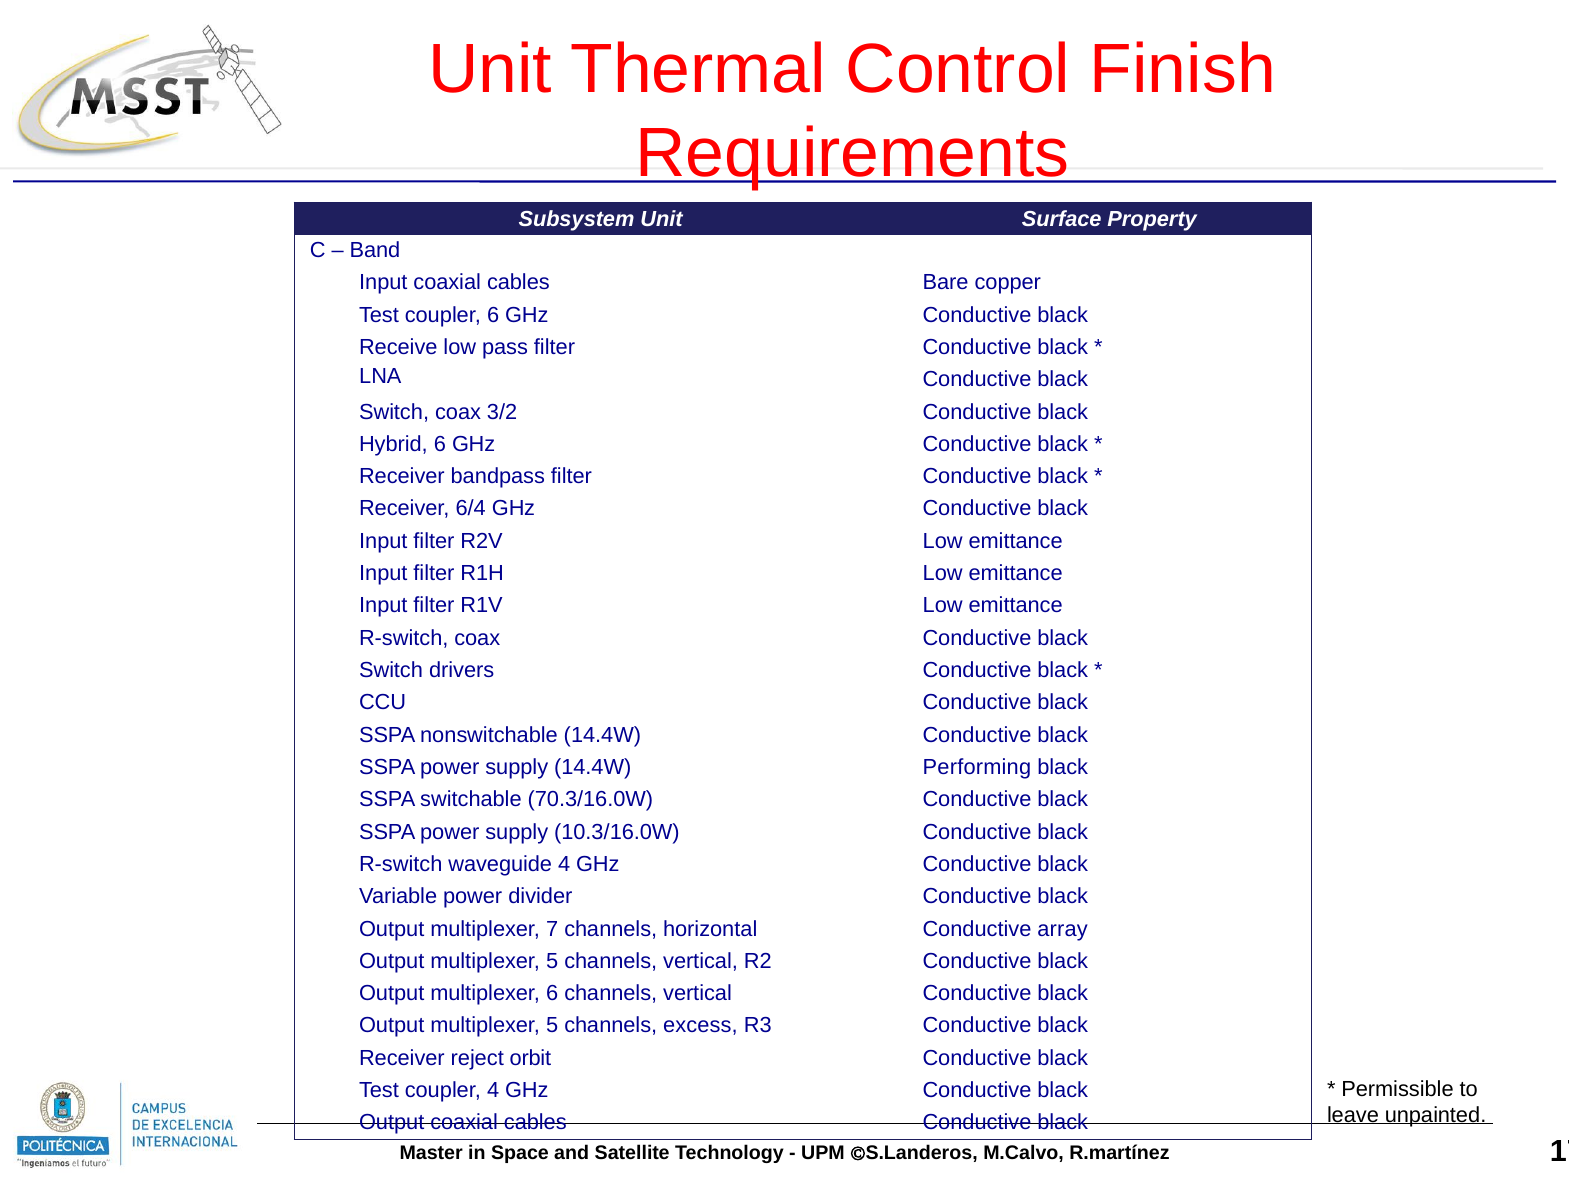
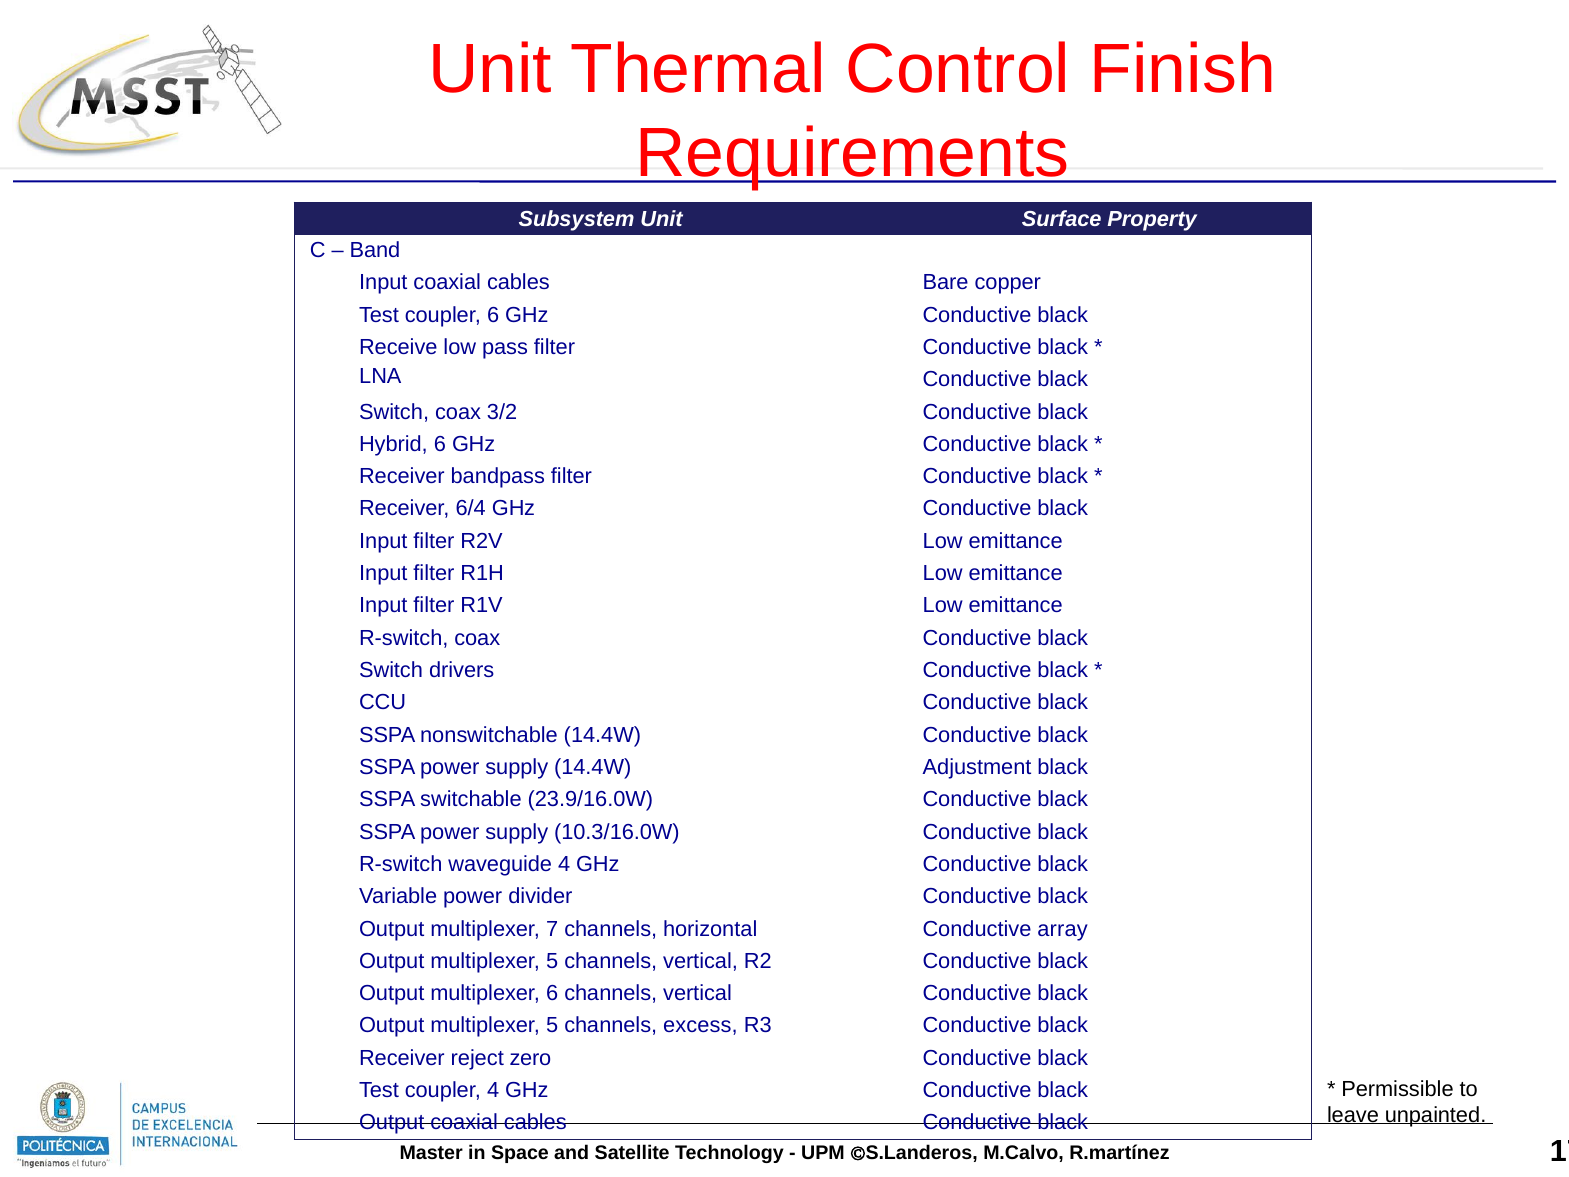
Performing: Performing -> Adjustment (977, 767)
70.3/16.0W: 70.3/16.0W -> 23.9/16.0W (590, 799)
orbit: orbit -> zero (530, 1058)
